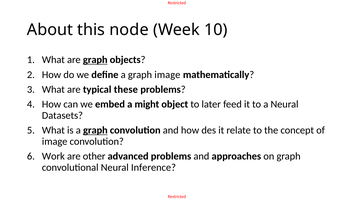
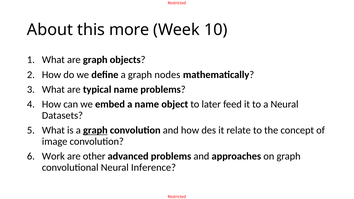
node: node -> more (129, 30)
graph underline: present -> none (95, 60)
graph image: image -> nodes (167, 75)
typical these: these -> name (126, 90)
a might: might -> name (147, 104)
